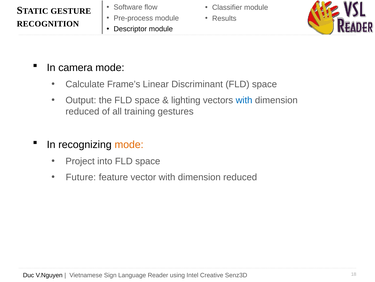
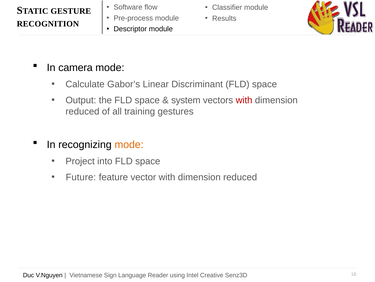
Frame’s: Frame’s -> Gabor’s (124, 84)
lighting: lighting -> system (186, 100)
with colour: blue -> red (244, 100)
